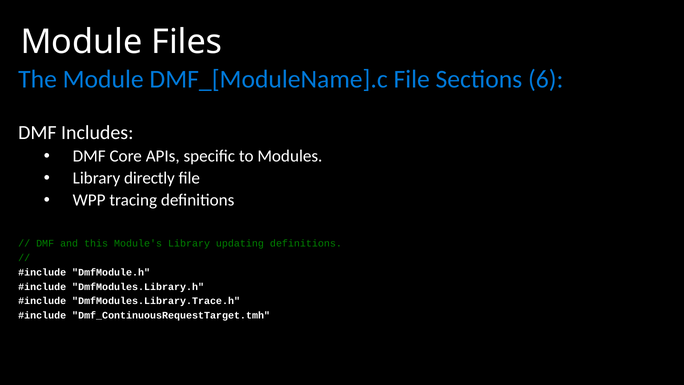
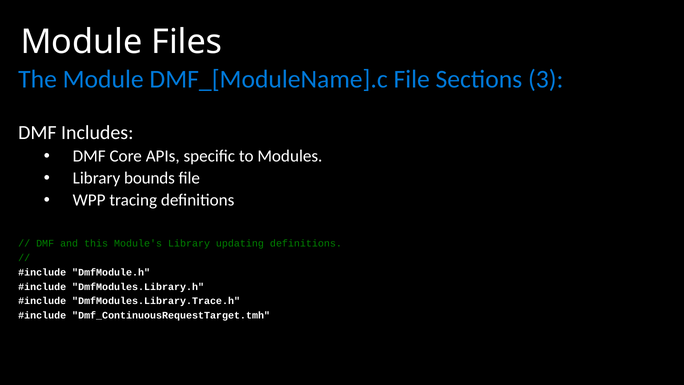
6: 6 -> 3 (546, 79)
directly: directly -> bounds (149, 178)
